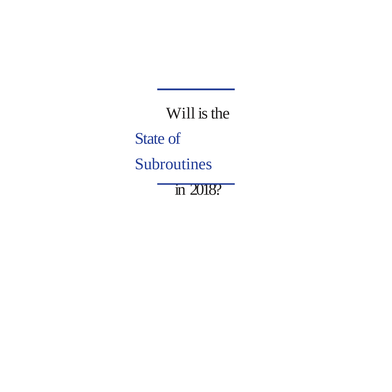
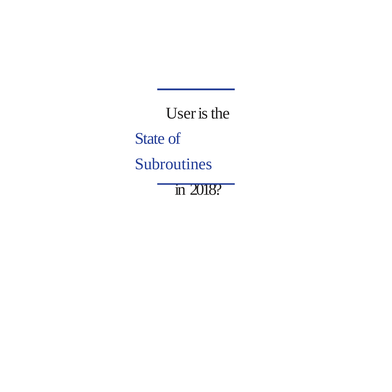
Will: Will -> User (181, 113)
